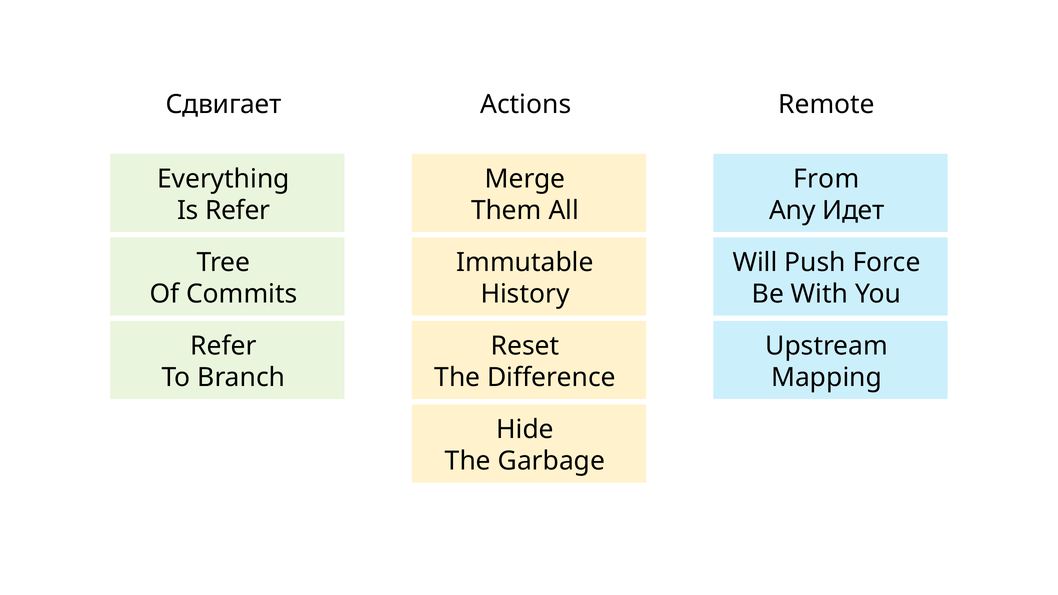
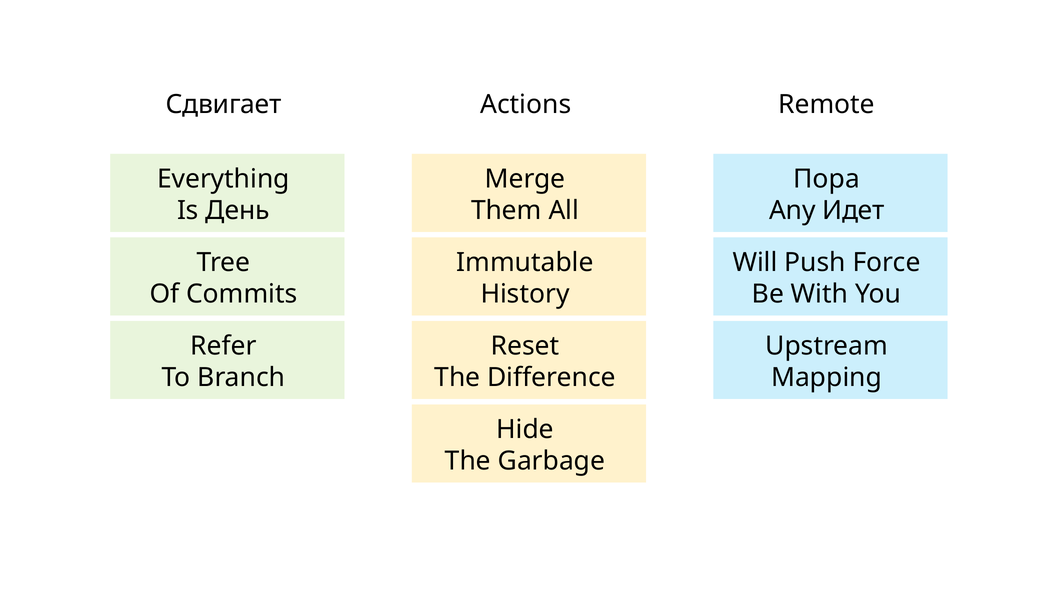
From: From -> Пора (826, 179)
Is Refer: Refer -> День (238, 211)
